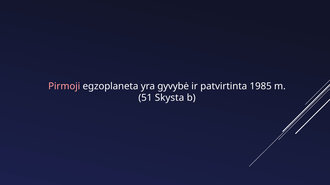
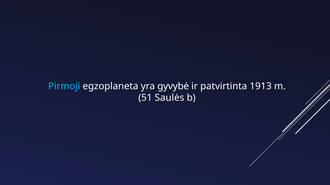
Pirmoji colour: pink -> light blue (64, 87)
1985: 1985 -> 1913 (261, 87)
Skysta: Skysta -> Saulės (170, 98)
